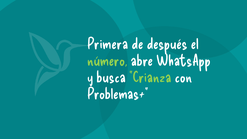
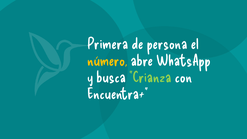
después: después -> persona (167, 44)
número colour: light green -> yellow (107, 61)
Problemas+: Problemas+ -> Encuentra+ (118, 94)
